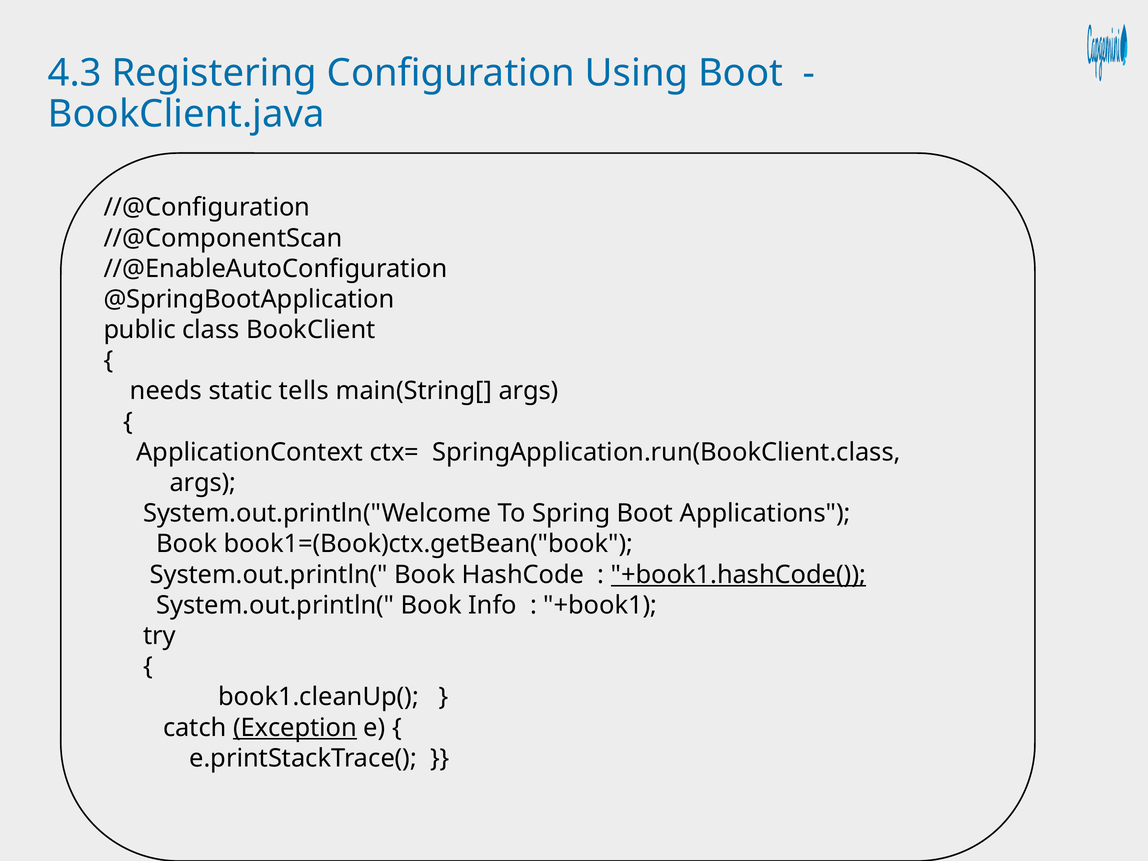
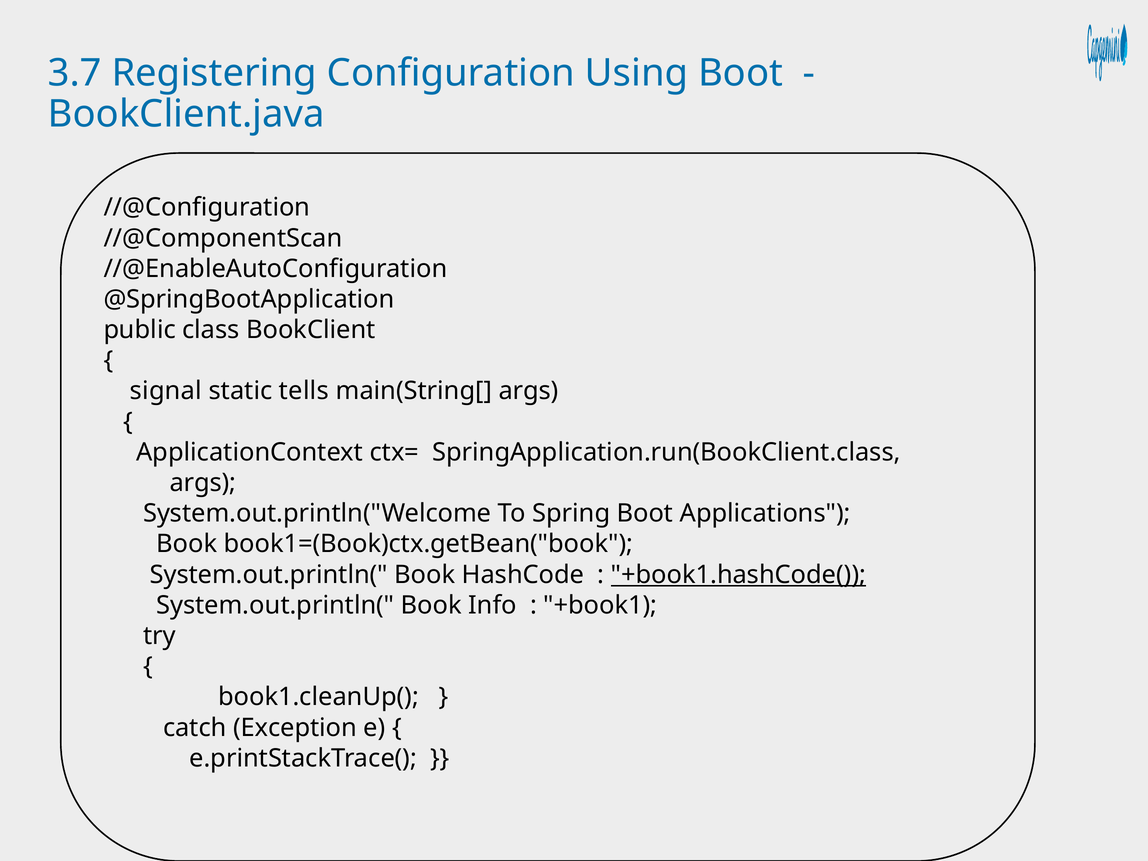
4.3: 4.3 -> 3.7 (75, 73)
needs: needs -> signal (166, 391)
Exception underline: present -> none (295, 728)
